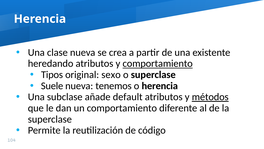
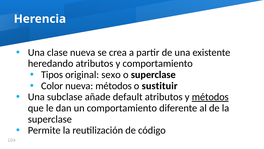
comportamiento underline: present -> none (158, 63)
Suele: Suele -> Color (52, 86)
nueva tenemos: tenemos -> métodos (114, 86)
o herencia: herencia -> sustituir (160, 86)
